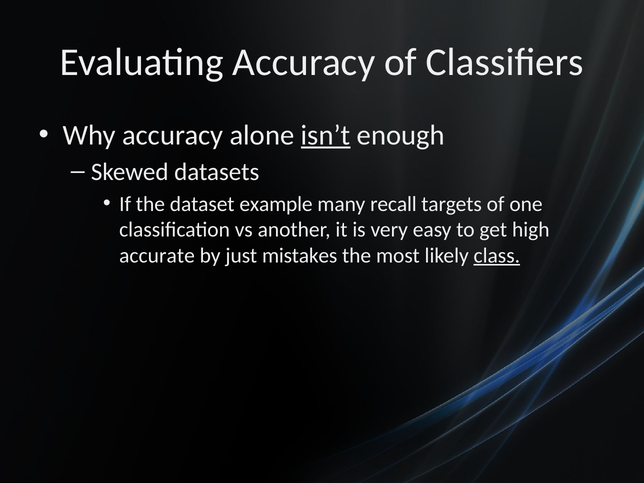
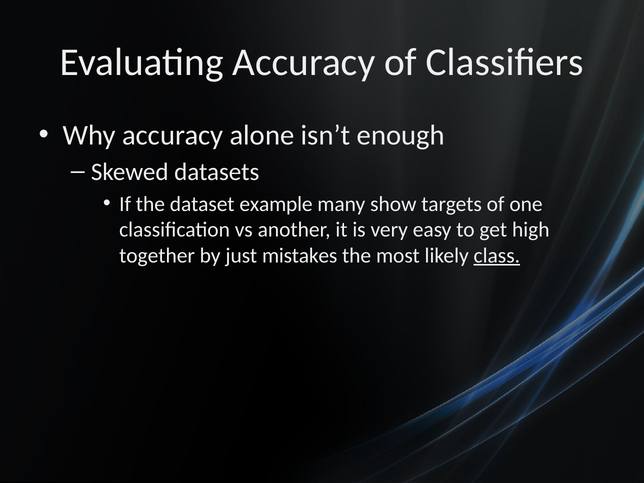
isn’t underline: present -> none (326, 135)
recall: recall -> show (393, 204)
accurate: accurate -> together (157, 256)
